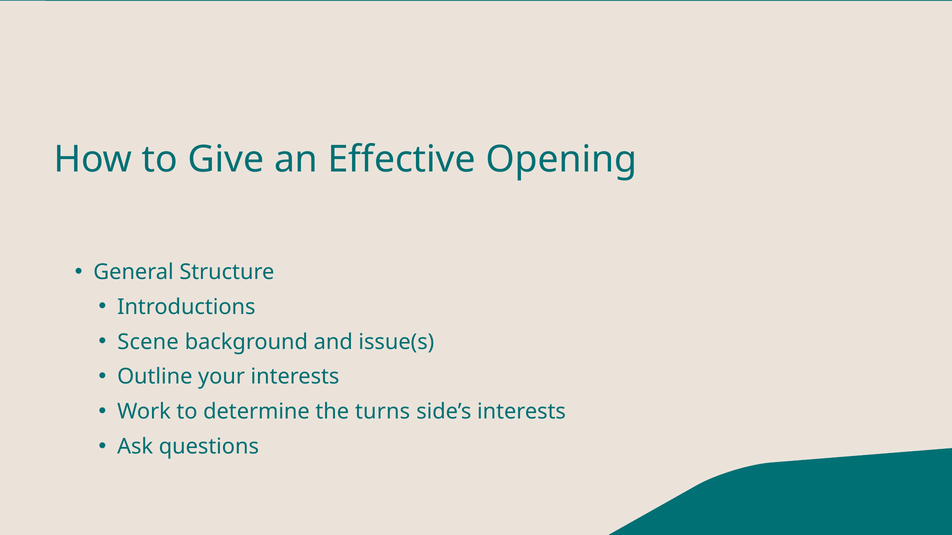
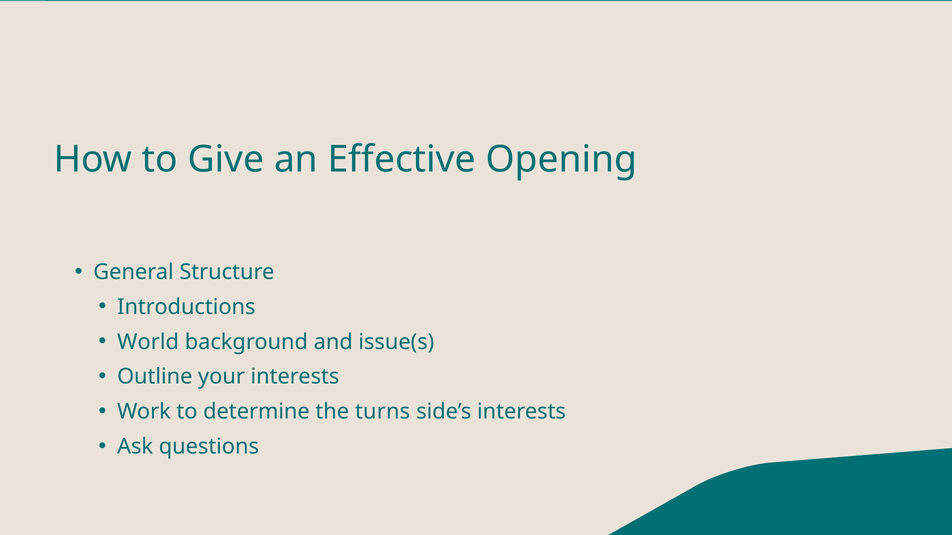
Scene: Scene -> World (148, 342)
